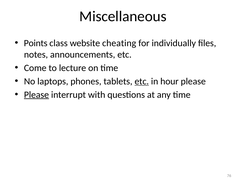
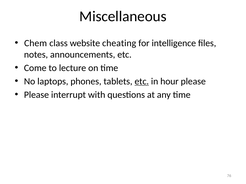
Points: Points -> Chem (36, 43)
individually: individually -> intelligence (174, 43)
Please underline: present -> none (36, 95)
